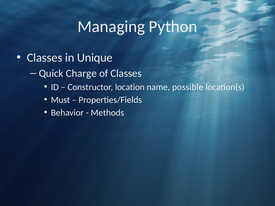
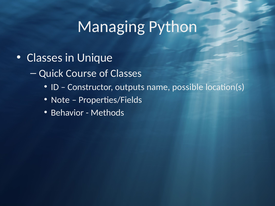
Charge: Charge -> Course (81, 73)
location: location -> outputs (130, 87)
Must: Must -> Note (60, 100)
